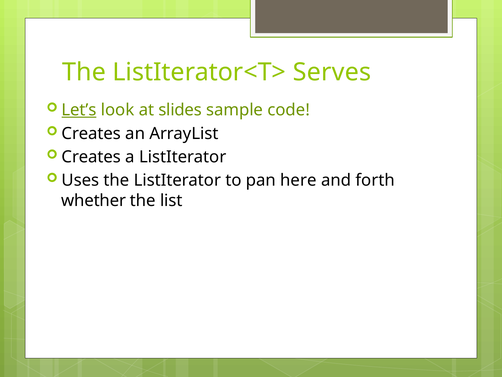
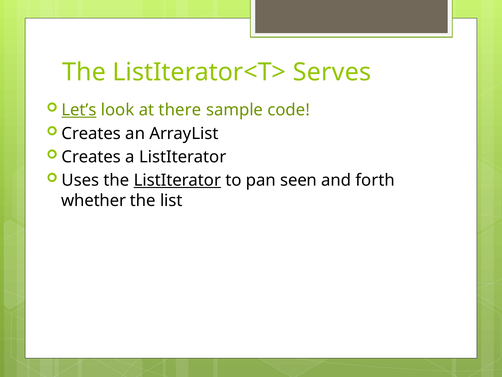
slides: slides -> there (180, 110)
ListIterator underline: none -> present (177, 180)
here: here -> seen (299, 180)
